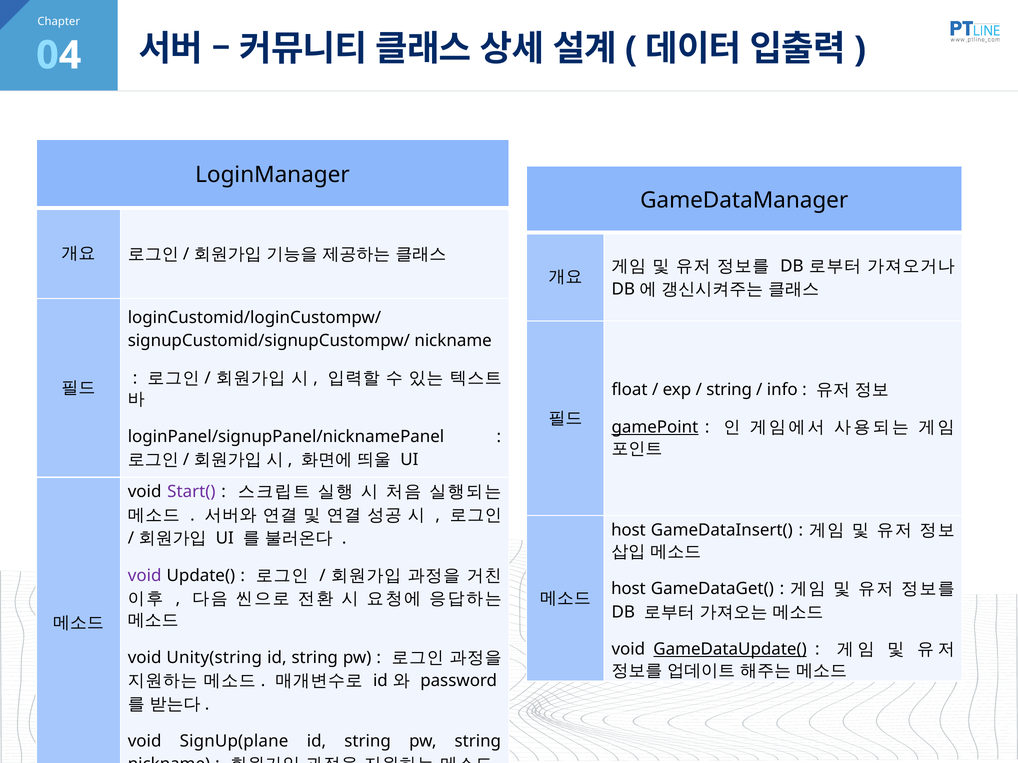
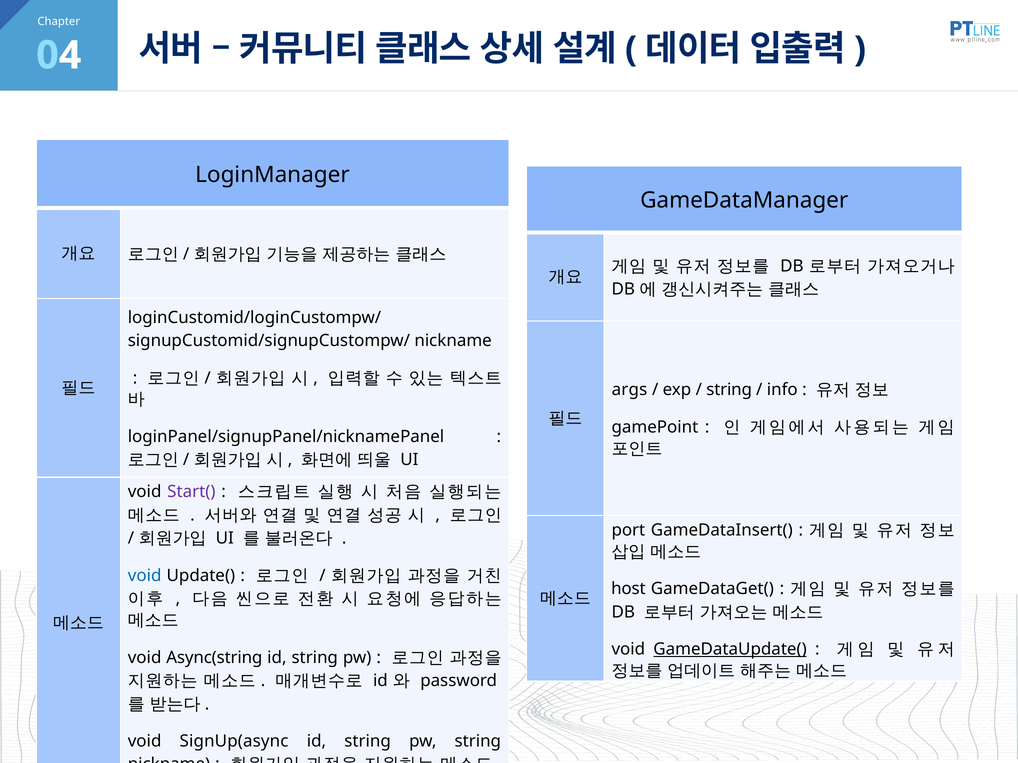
float: float -> args (629, 390)
gamePoint underline: present -> none (655, 427)
host: host -> port (628, 530)
void colour: purple -> blue (145, 576)
Unity(string: Unity(string -> Async(string (214, 658)
SignUp(plane: SignUp(plane -> SignUp(async (234, 742)
